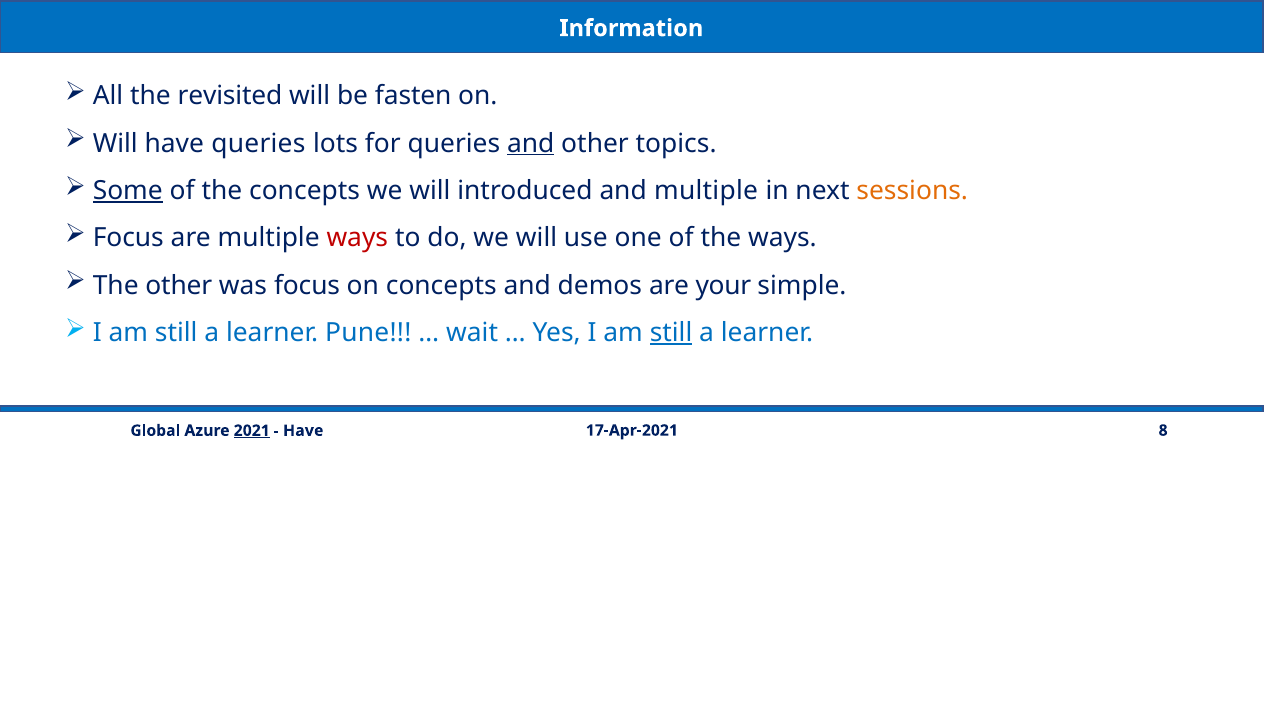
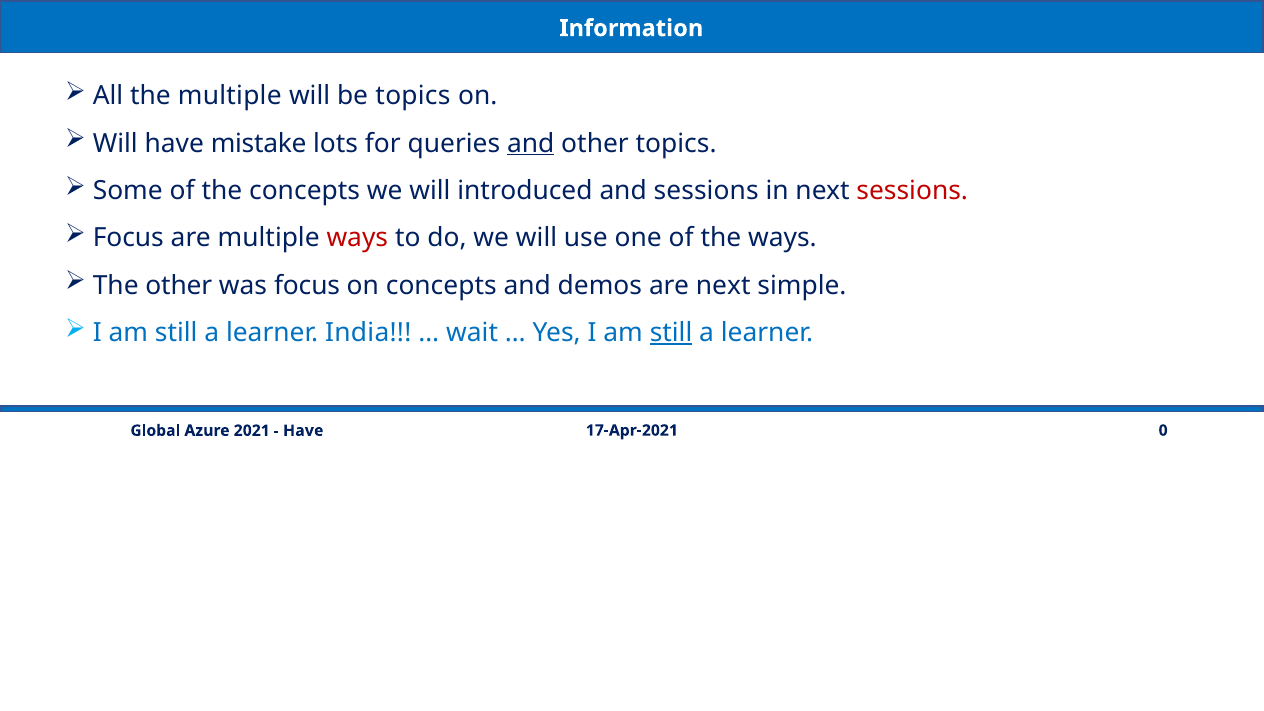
the revisited: revisited -> multiple (230, 96)
be fasten: fasten -> topics (413, 96)
have queries: queries -> mistake (259, 143)
Some underline: present -> none (128, 191)
and multiple: multiple -> sessions (706, 191)
sessions colour: orange -> red (912, 191)
are your: your -> next (723, 286)
Pune: Pune -> India (368, 333)
8: 8 -> 0 (1163, 430)
2021 underline: present -> none (252, 431)
